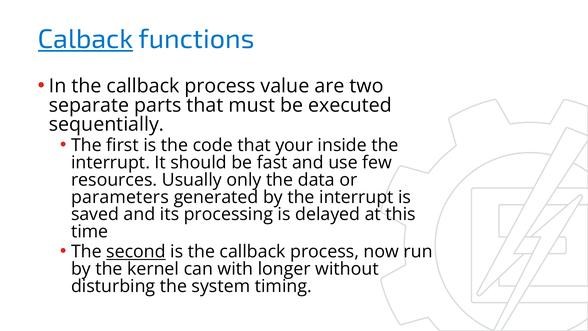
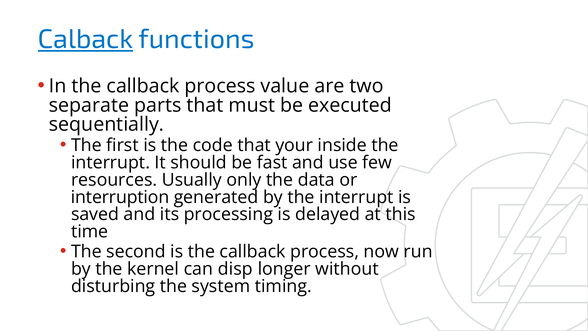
parameters: parameters -> interruption (120, 197)
second underline: present -> none (136, 252)
with: with -> disp (235, 269)
